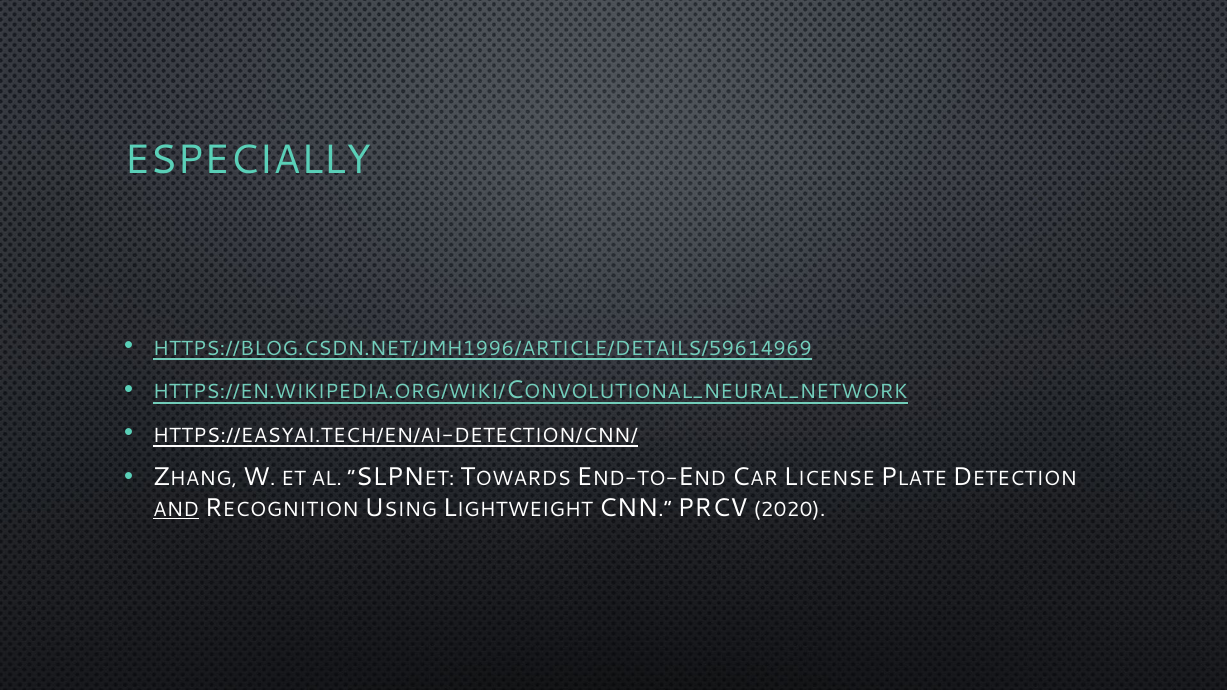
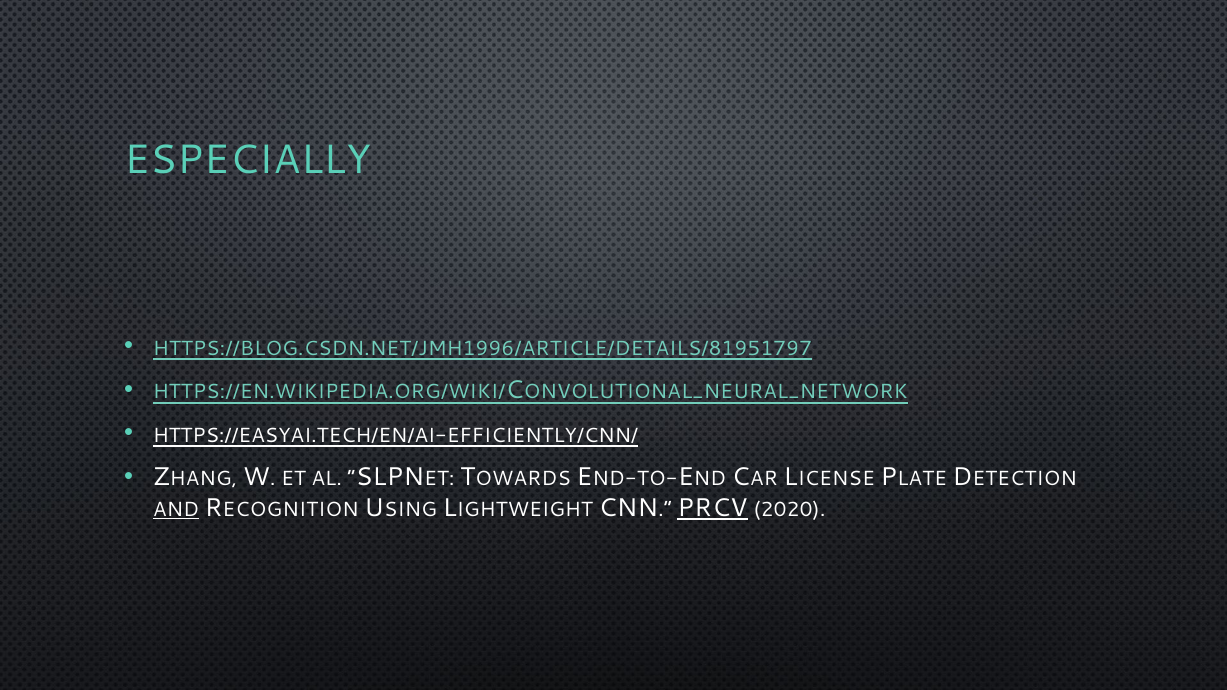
HTTPS://BLOG.CSDN.NET/JMH1996/ARTICLE/DETAILS/59614969: HTTPS://BLOG.CSDN.NET/JMH1996/ARTICLE/DETAILS/59614969 -> HTTPS://BLOG.CSDN.NET/JMH1996/ARTICLE/DETAILS/81951797 (482, 348)
HTTPS://EASYAI.TECH/EN/AI-DETECTION/CNN/: HTTPS://EASYAI.TECH/EN/AI-DETECTION/CNN/ -> HTTPS://EASYAI.TECH/EN/AI-EFFICIENTLY/CNN/ (395, 435)
PRCV underline: none -> present (713, 508)
